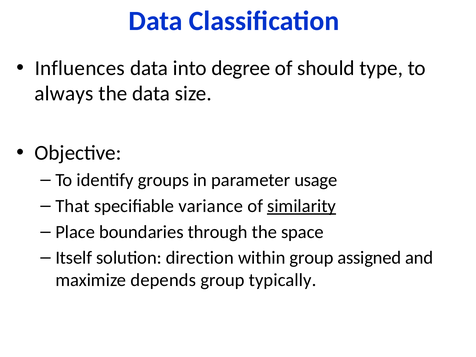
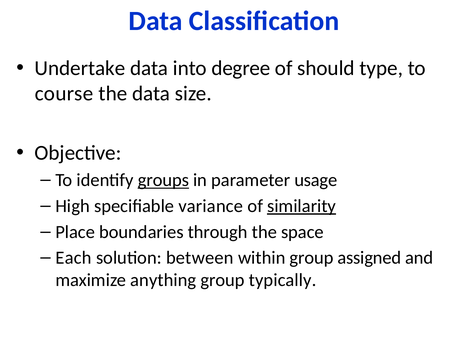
Influences: Influences -> Undertake (80, 68)
always: always -> course (64, 94)
groups underline: none -> present (163, 180)
That: That -> High (73, 206)
Itself: Itself -> Each (74, 258)
direction: direction -> between (200, 258)
depends: depends -> anything (163, 280)
